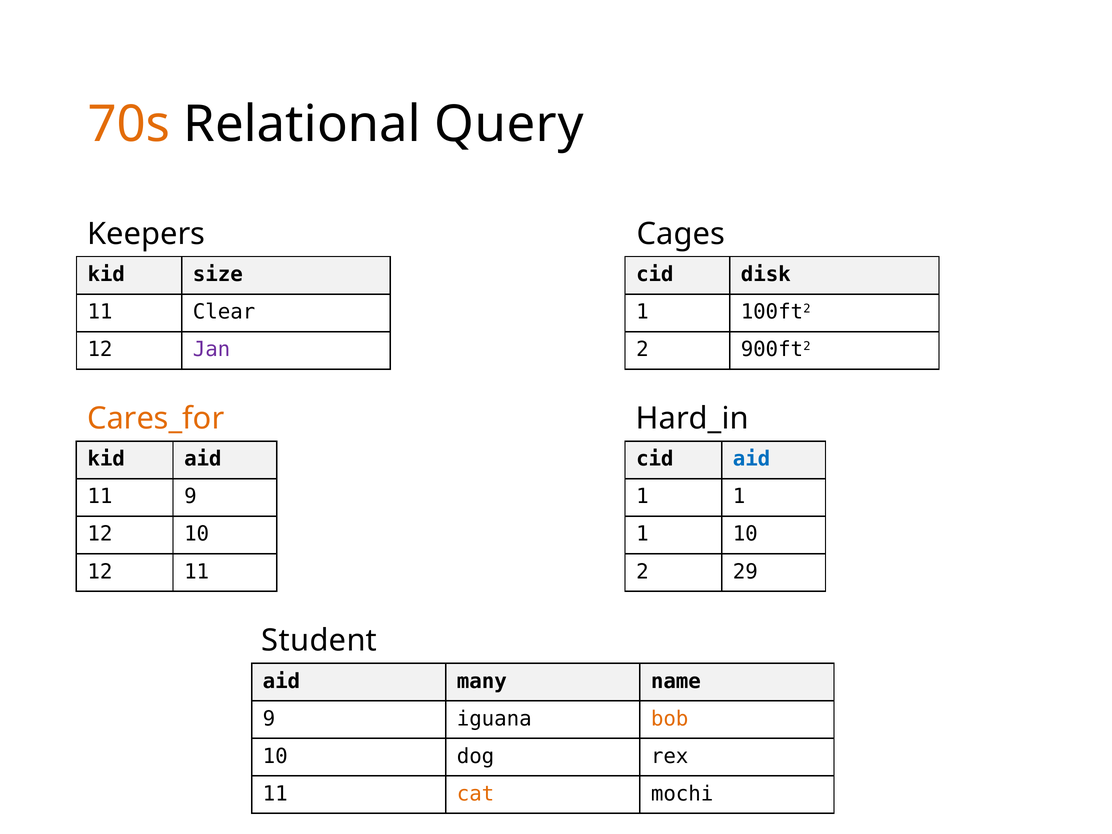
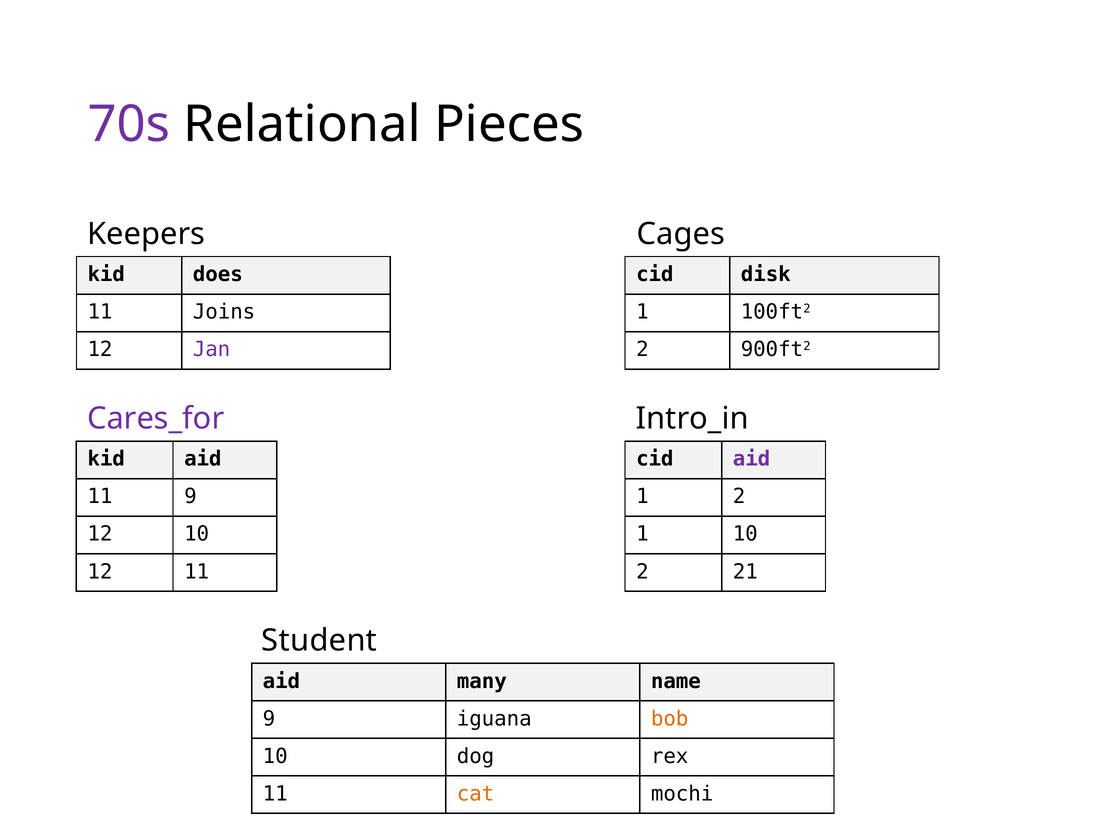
70s colour: orange -> purple (129, 125)
Query: Query -> Pieces (509, 125)
size: size -> does (218, 275)
Clear: Clear -> Joins (224, 312)
Cares_for colour: orange -> purple (156, 419)
Hard_in: Hard_in -> Intro_in (692, 419)
aid colour: blue -> purple (752, 459)
1: 1 -> 2 (739, 497)
29: 29 -> 21 (745, 572)
